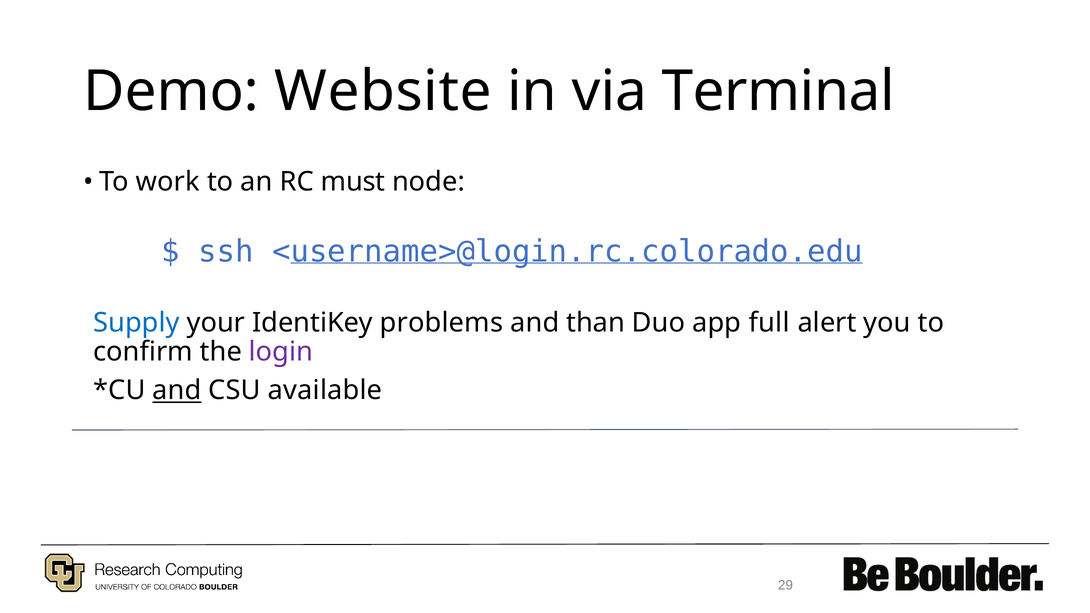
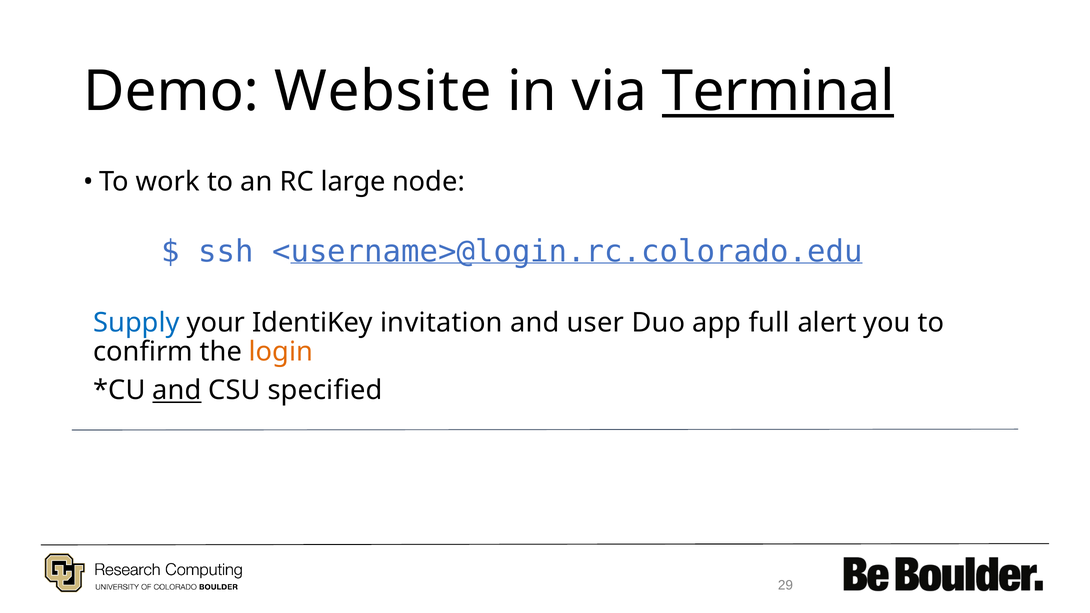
Terminal underline: none -> present (778, 92)
must: must -> large (353, 182)
problems: problems -> invitation (441, 323)
than: than -> user (596, 323)
login colour: purple -> orange (281, 352)
available: available -> specified (325, 391)
